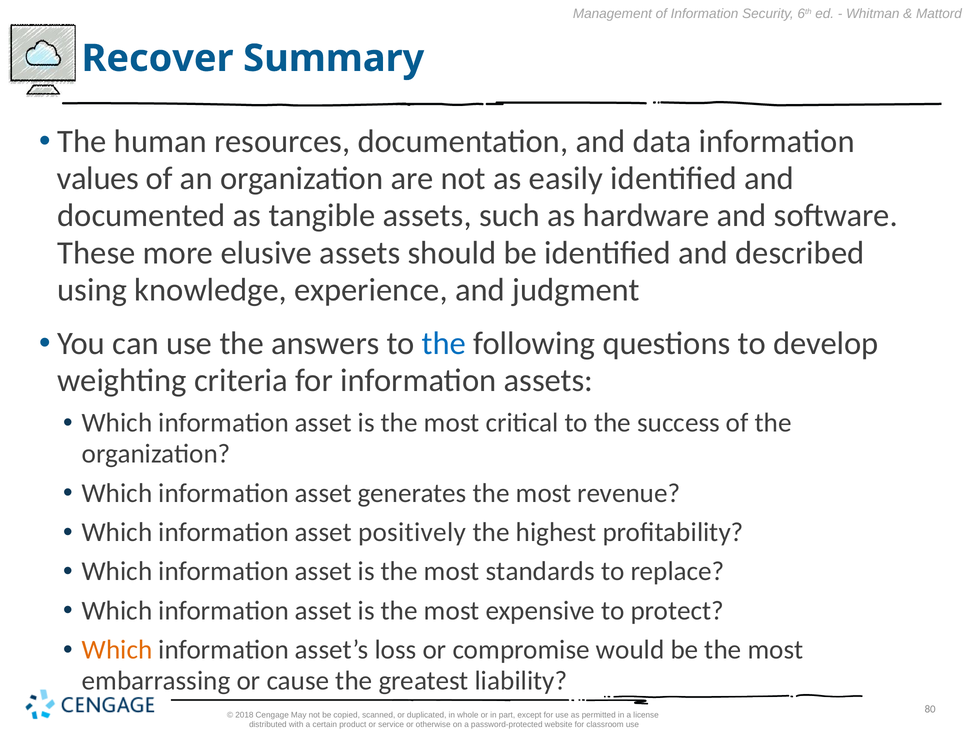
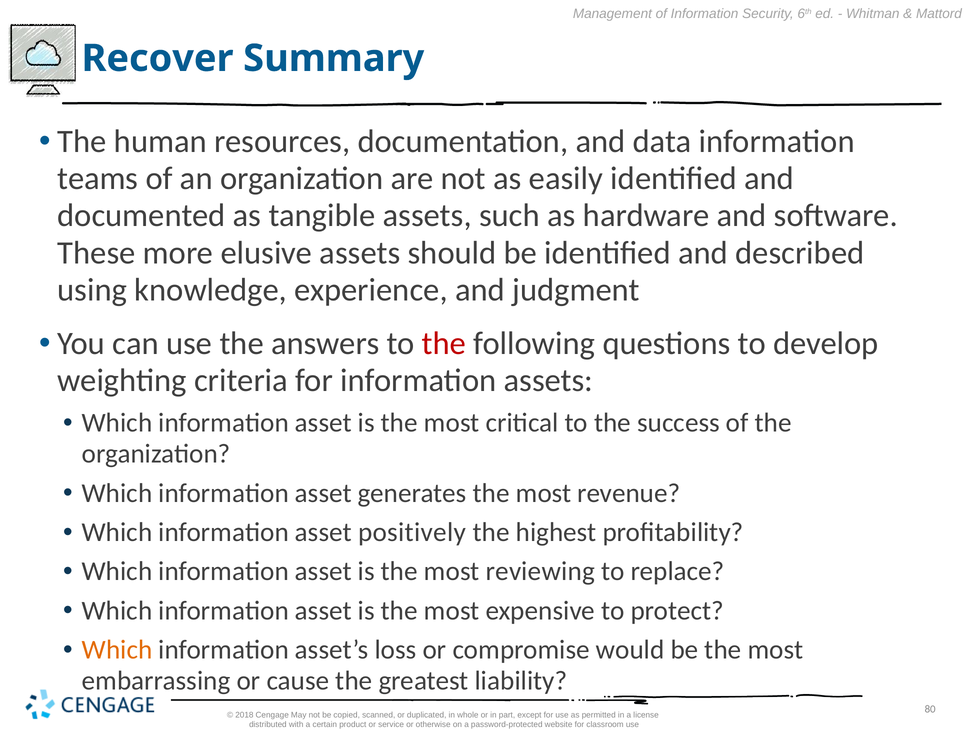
values: values -> teams (98, 178)
the colour: blue -> red (444, 343)
standards: standards -> reviewing (540, 571)
